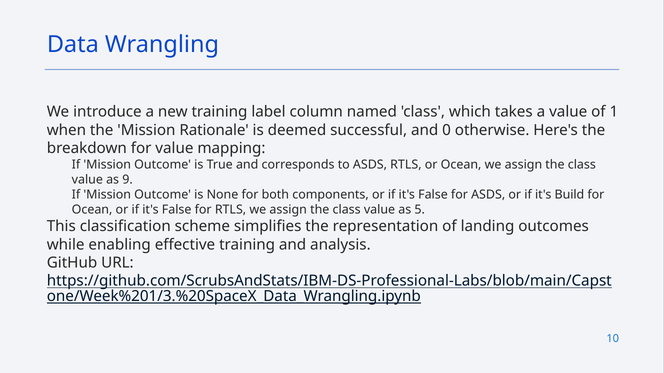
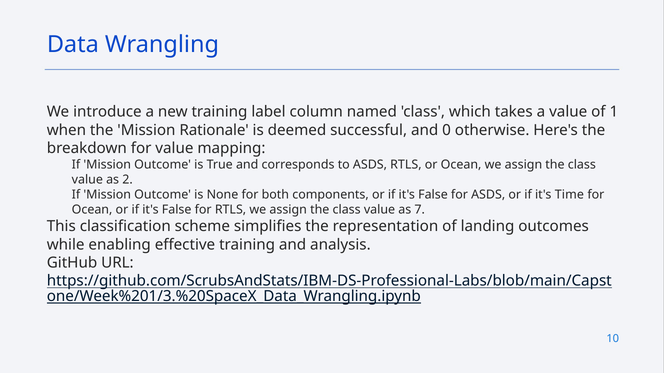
9: 9 -> 2 (128, 180)
Build: Build -> Time (569, 195)
5: 5 -> 7 (420, 210)
